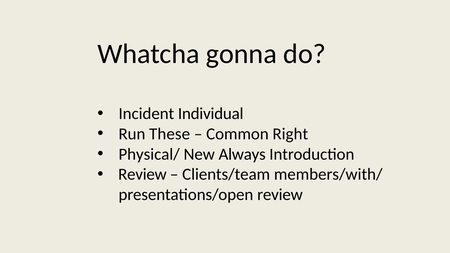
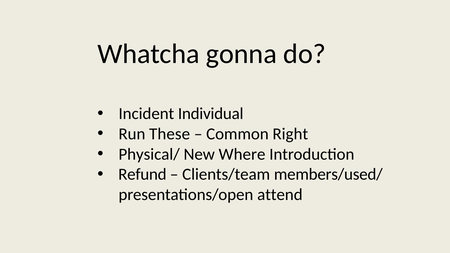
Always: Always -> Where (242, 154)
Review: Review -> Refund (142, 175)
members/with/: members/with/ -> members/used/ (328, 175)
presentations/open review: review -> attend (280, 195)
